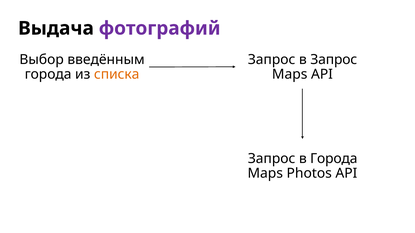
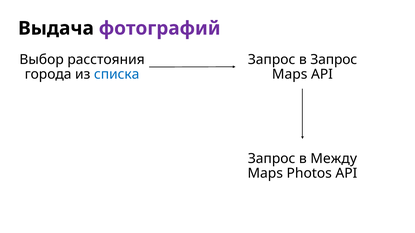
введённым: введённым -> расстояния (106, 60)
списка colour: orange -> blue (117, 75)
в Города: Города -> Между (334, 159)
